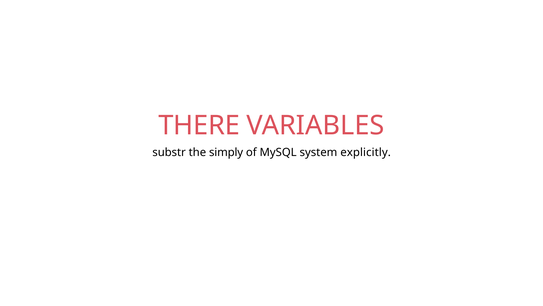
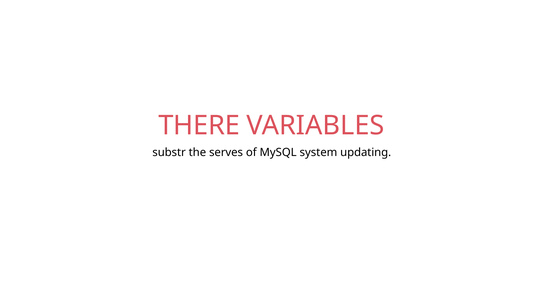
simply: simply -> serves (226, 152)
explicitly: explicitly -> updating (366, 152)
